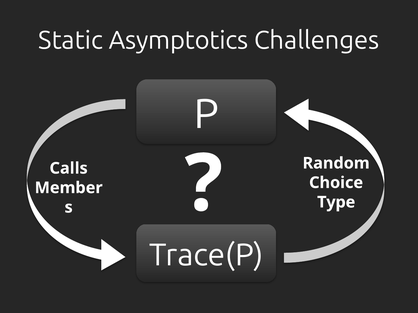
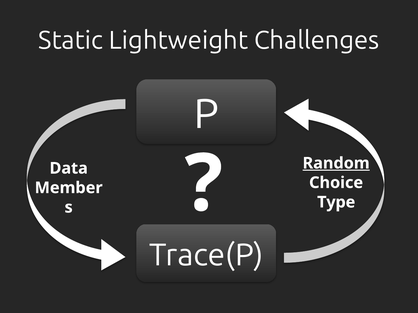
Asymptotics: Asymptotics -> Lightweight (178, 40)
Random underline: none -> present (336, 163)
Calls: Calls -> Data (69, 169)
